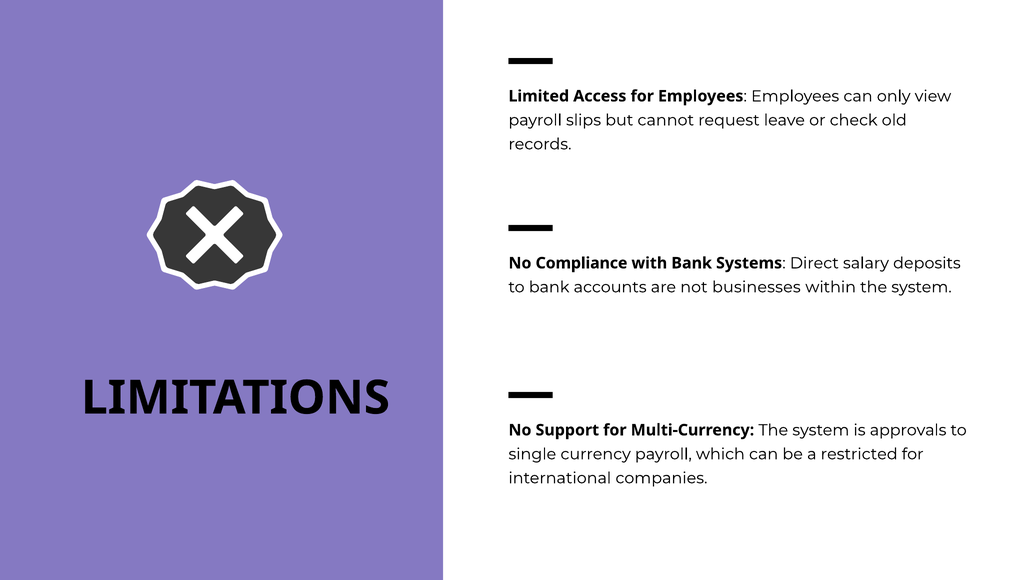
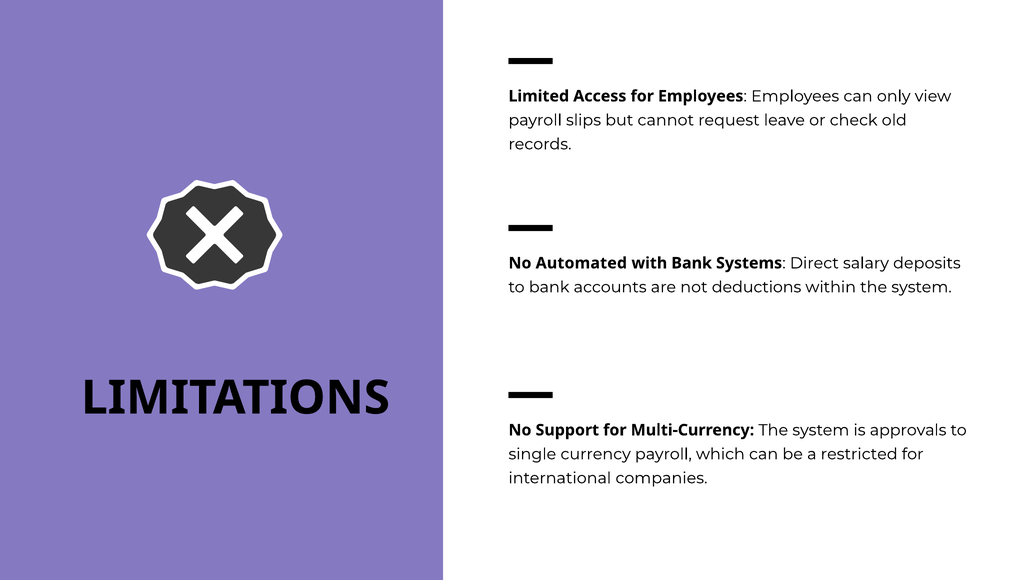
Compliance: Compliance -> Automated (581, 263)
businesses: businesses -> deductions (757, 287)
